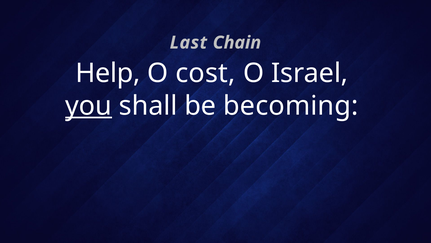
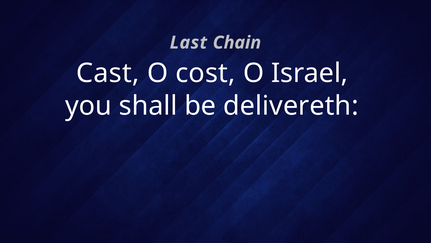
Help: Help -> Cast (108, 73)
you underline: present -> none (89, 106)
becoming: becoming -> delivereth (291, 106)
